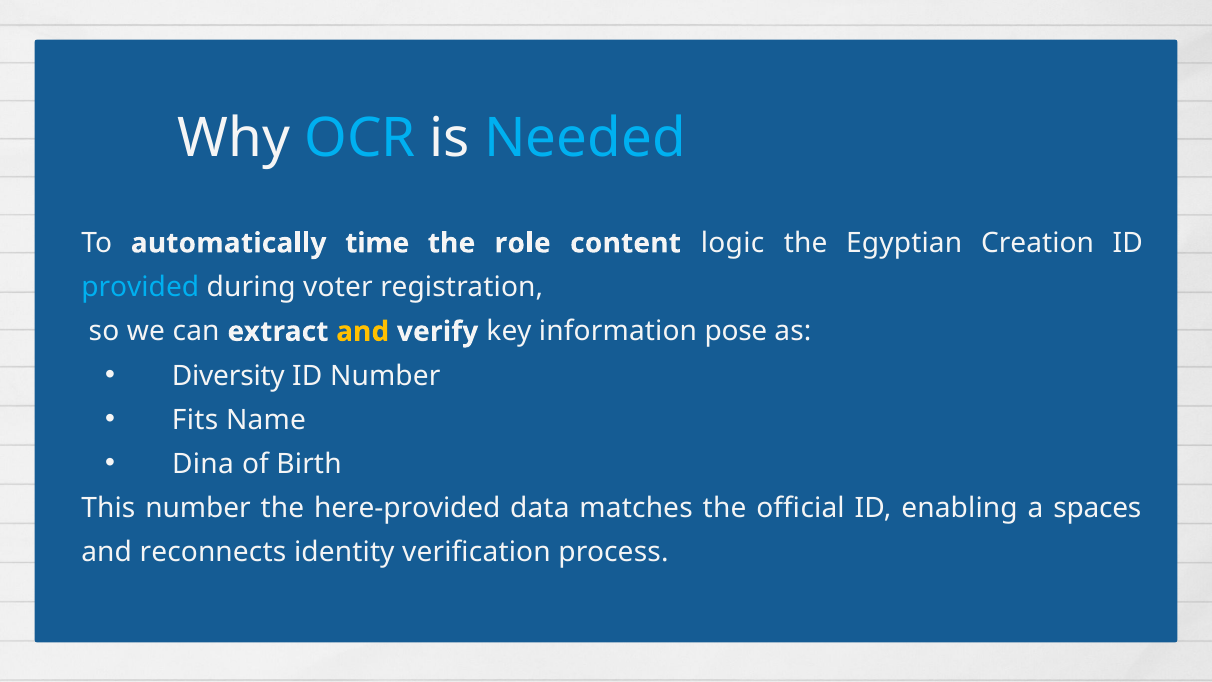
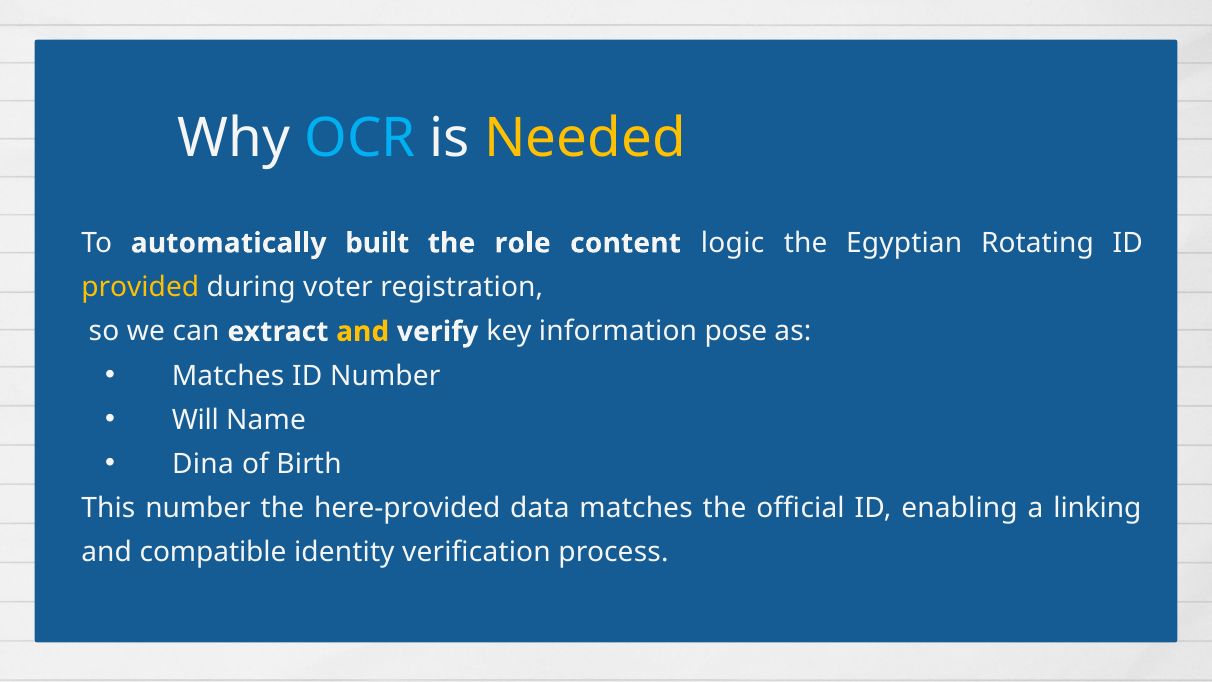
Needed colour: light blue -> yellow (585, 138)
time: time -> built (377, 243)
Creation: Creation -> Rotating (1037, 243)
provided colour: light blue -> yellow (140, 287)
Diversity: Diversity -> Matches (228, 376)
Fits: Fits -> Will (195, 420)
spaces: spaces -> linking (1097, 508)
reconnects: reconnects -> compatible (213, 552)
